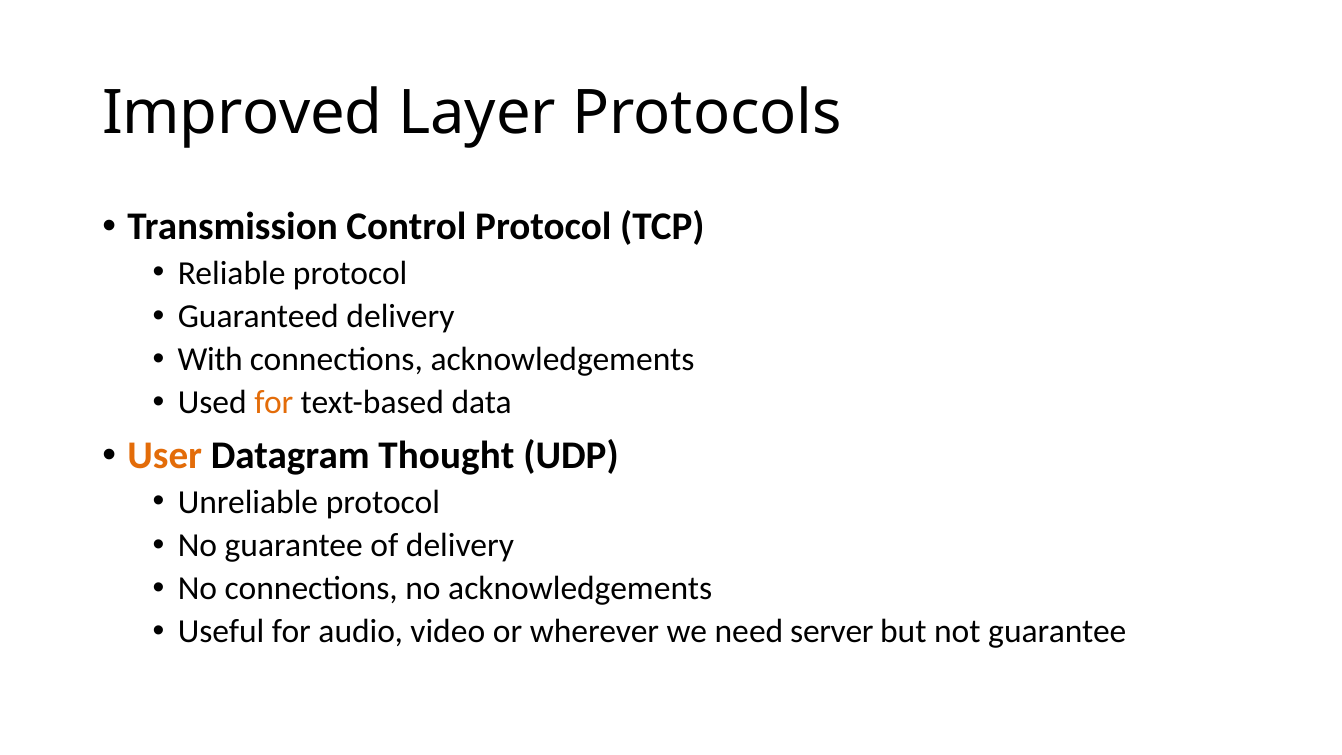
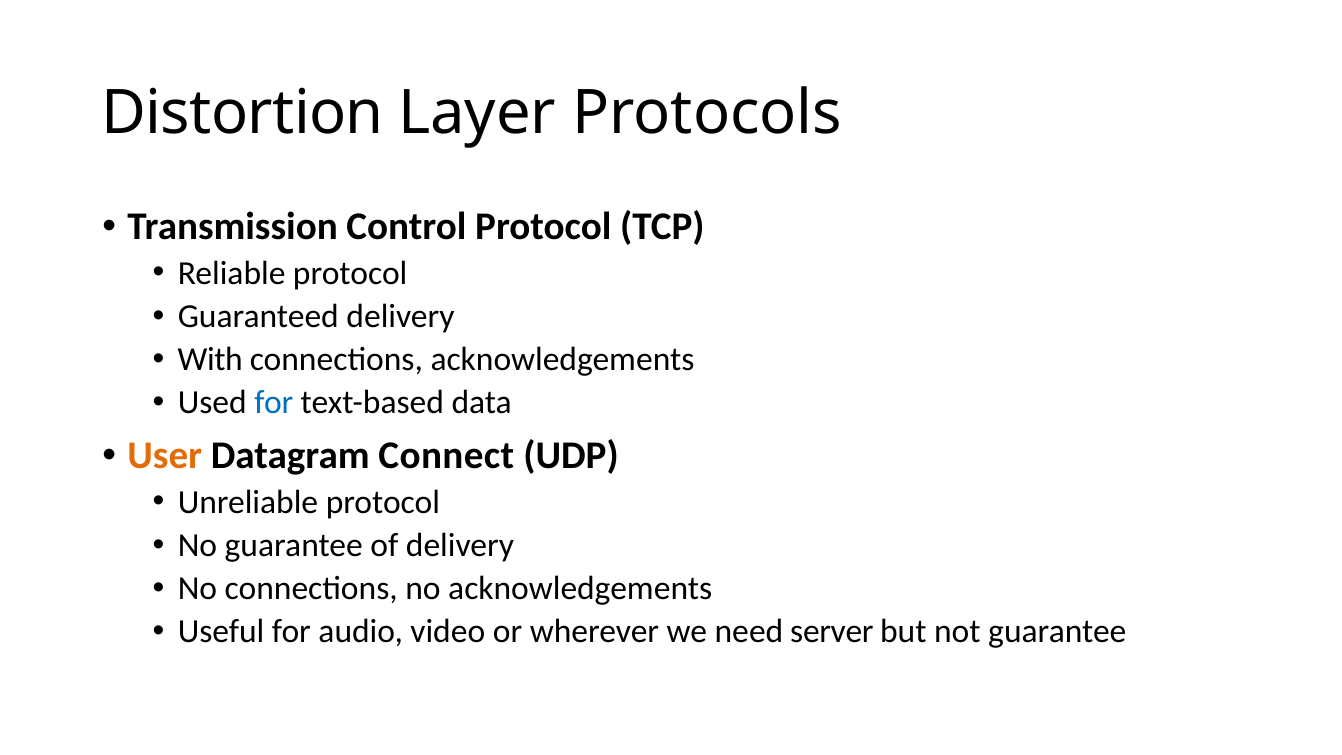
Improved: Improved -> Distortion (243, 113)
for colour: orange -> blue (274, 403)
Thought: Thought -> Connect (446, 456)
